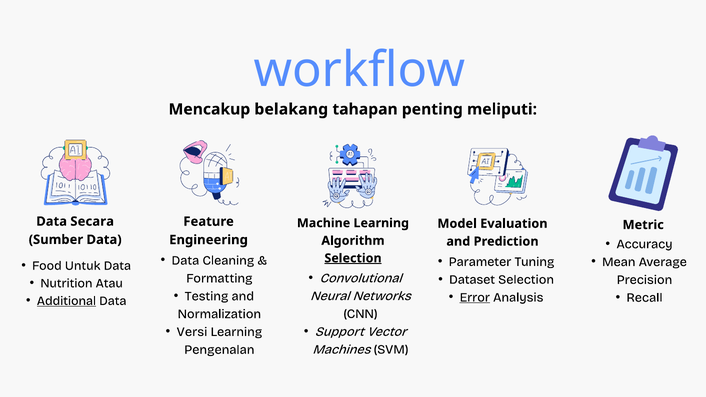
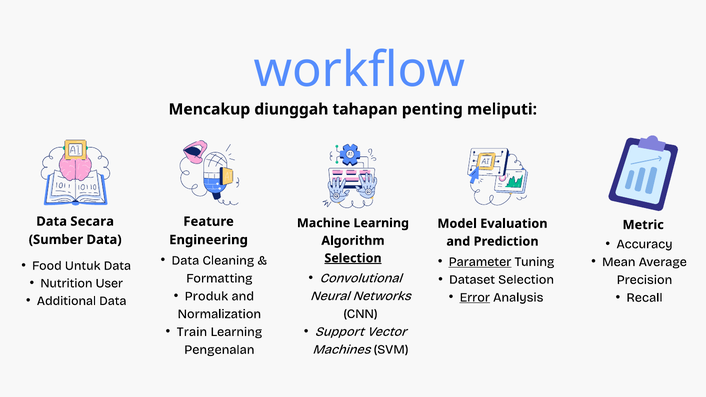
belakang: belakang -> diunggah (291, 109)
Parameter underline: none -> present (480, 262)
Atau: Atau -> User (109, 283)
Testing: Testing -> Produk (206, 296)
Additional underline: present -> none (66, 301)
Versi: Versi -> Train (192, 332)
